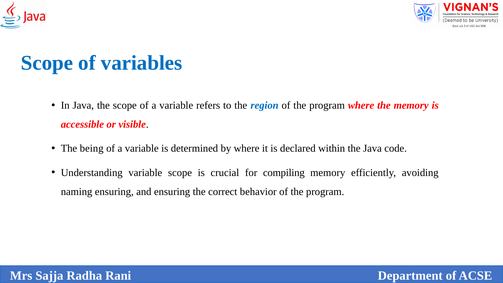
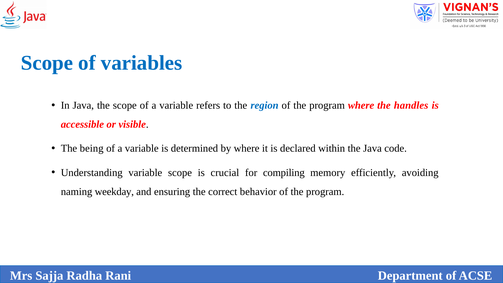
the memory: memory -> handles (411, 105)
naming ensuring: ensuring -> weekday (114, 192)
